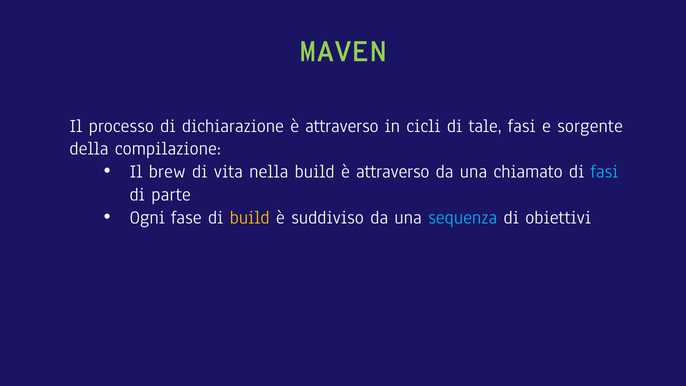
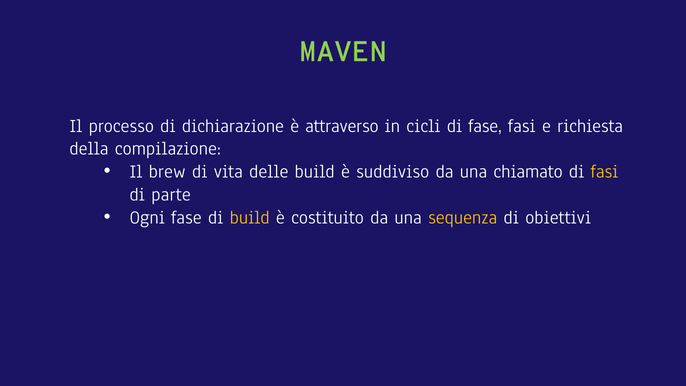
di tale: tale -> fase (485, 126)
sorgente: sorgente -> richiesta (590, 126)
nella: nella -> delle (269, 172)
build è attraverso: attraverso -> suddiviso (393, 172)
fasi colour: light blue -> yellow (605, 172)
suddiviso: suddiviso -> costituito (328, 217)
sequenza colour: light blue -> yellow (463, 217)
